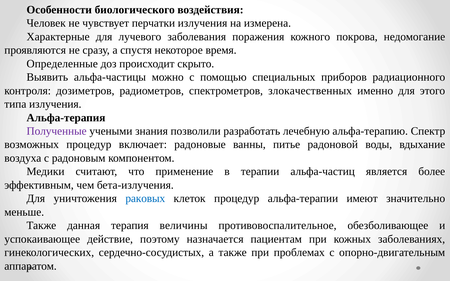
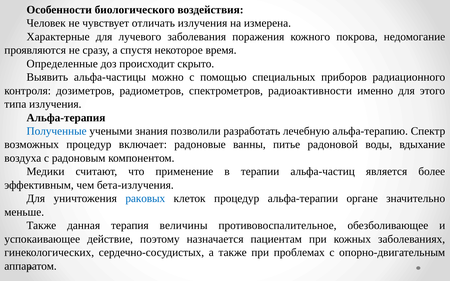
перчатки: перчатки -> отличать (153, 23)
злокачественных: злокачественных -> радиоактивности (310, 91)
Полученные colour: purple -> blue (57, 131)
имеют: имеют -> органе (362, 199)
